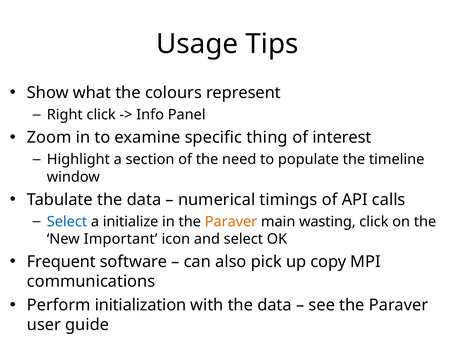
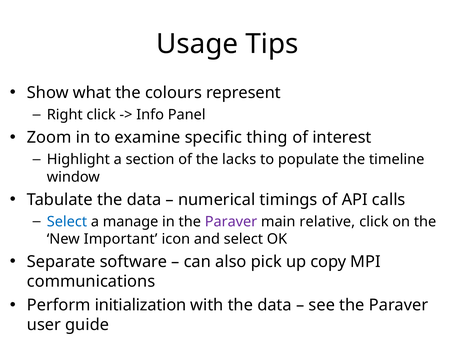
need: need -> lacks (239, 160)
initialize: initialize -> manage (131, 222)
Paraver colour: orange -> purple (231, 222)
wasting: wasting -> relative (327, 222)
Frequent: Frequent -> Separate (61, 262)
